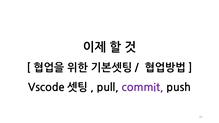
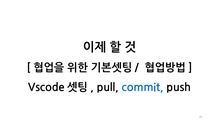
commit colour: purple -> blue (143, 88)
